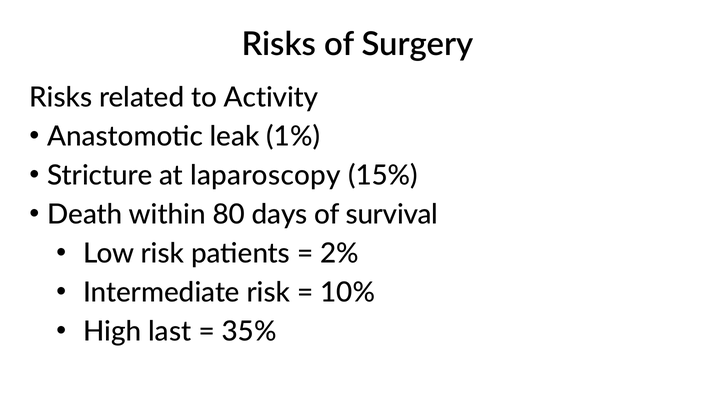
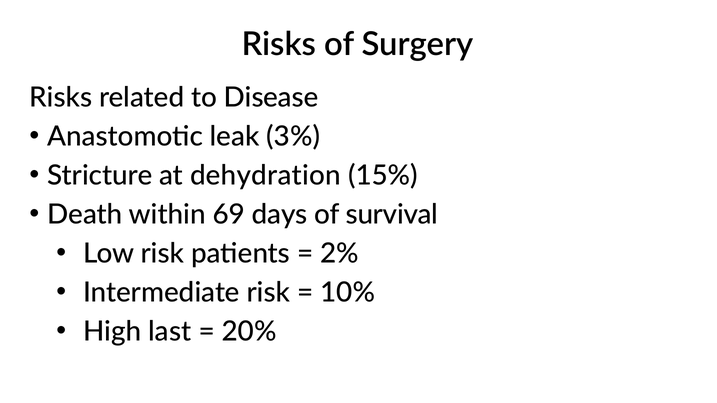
Activity: Activity -> Disease (271, 98)
1%: 1% -> 3% (293, 137)
laparoscopy: laparoscopy -> dehydration (265, 176)
80: 80 -> 69 (229, 215)
35%: 35% -> 20% (249, 332)
